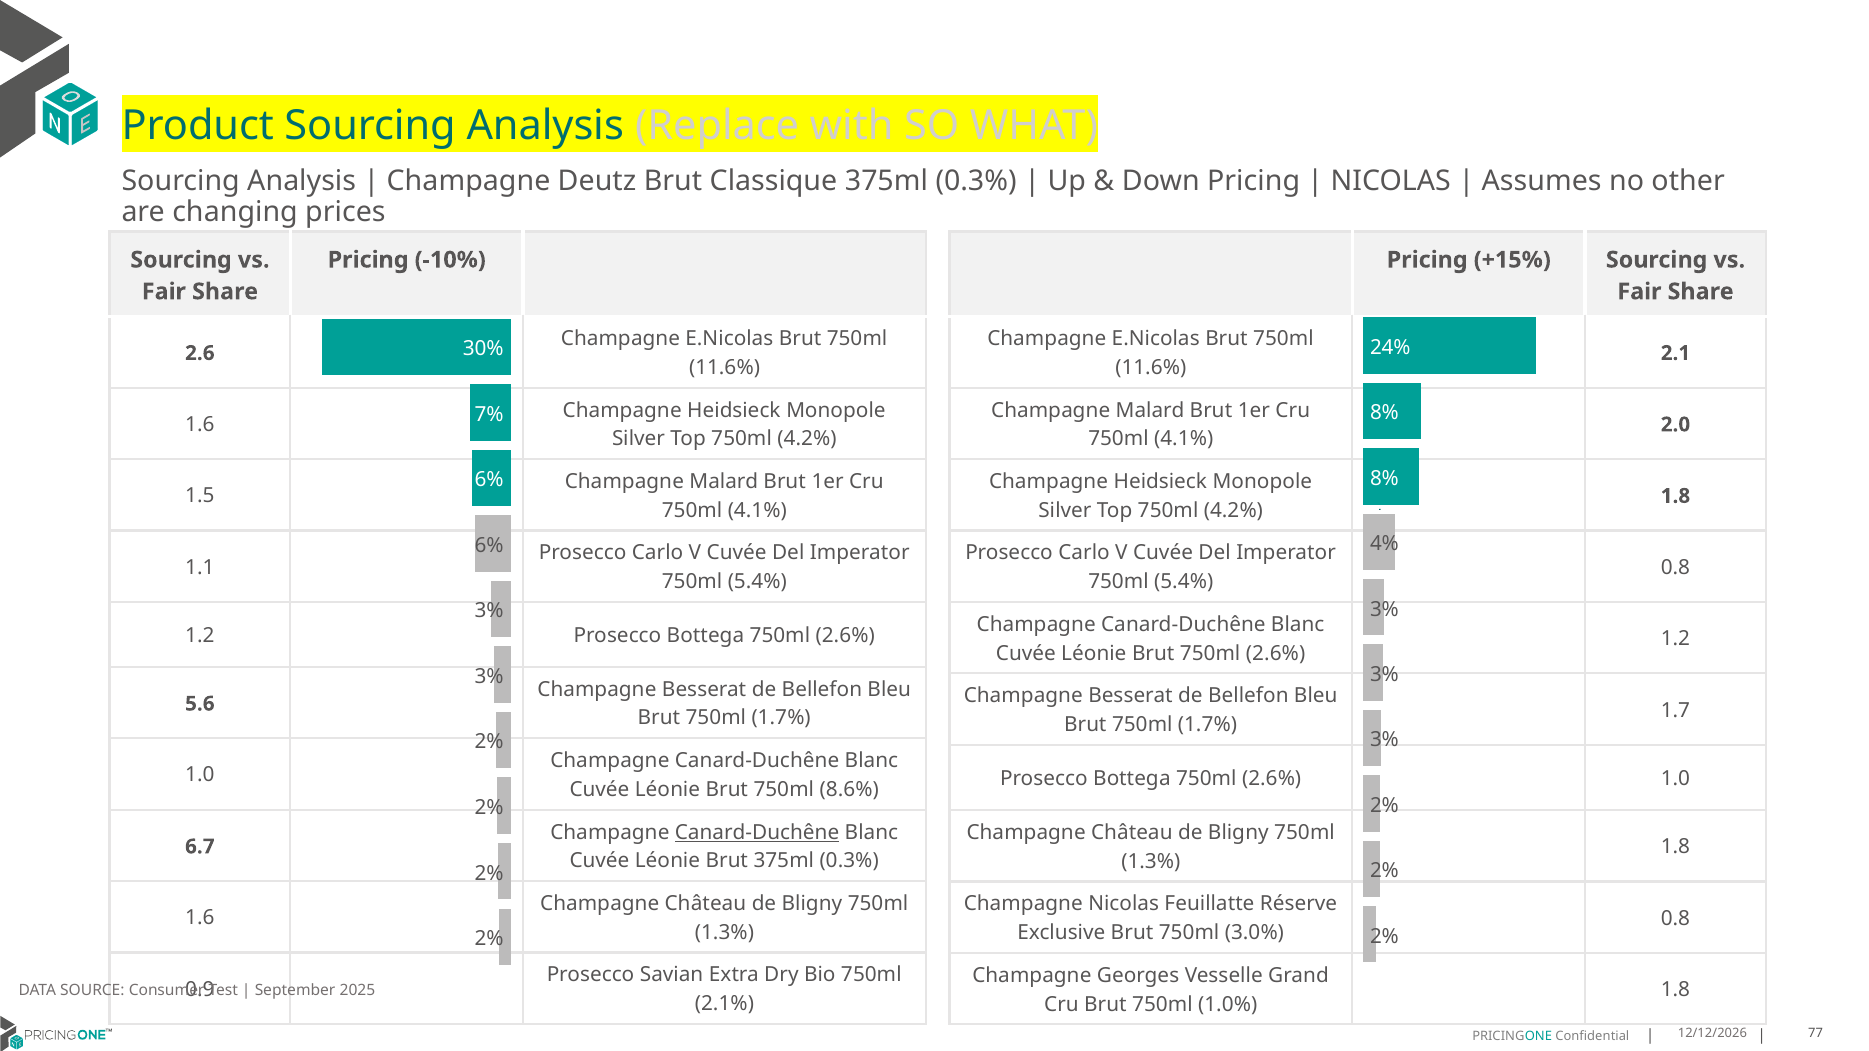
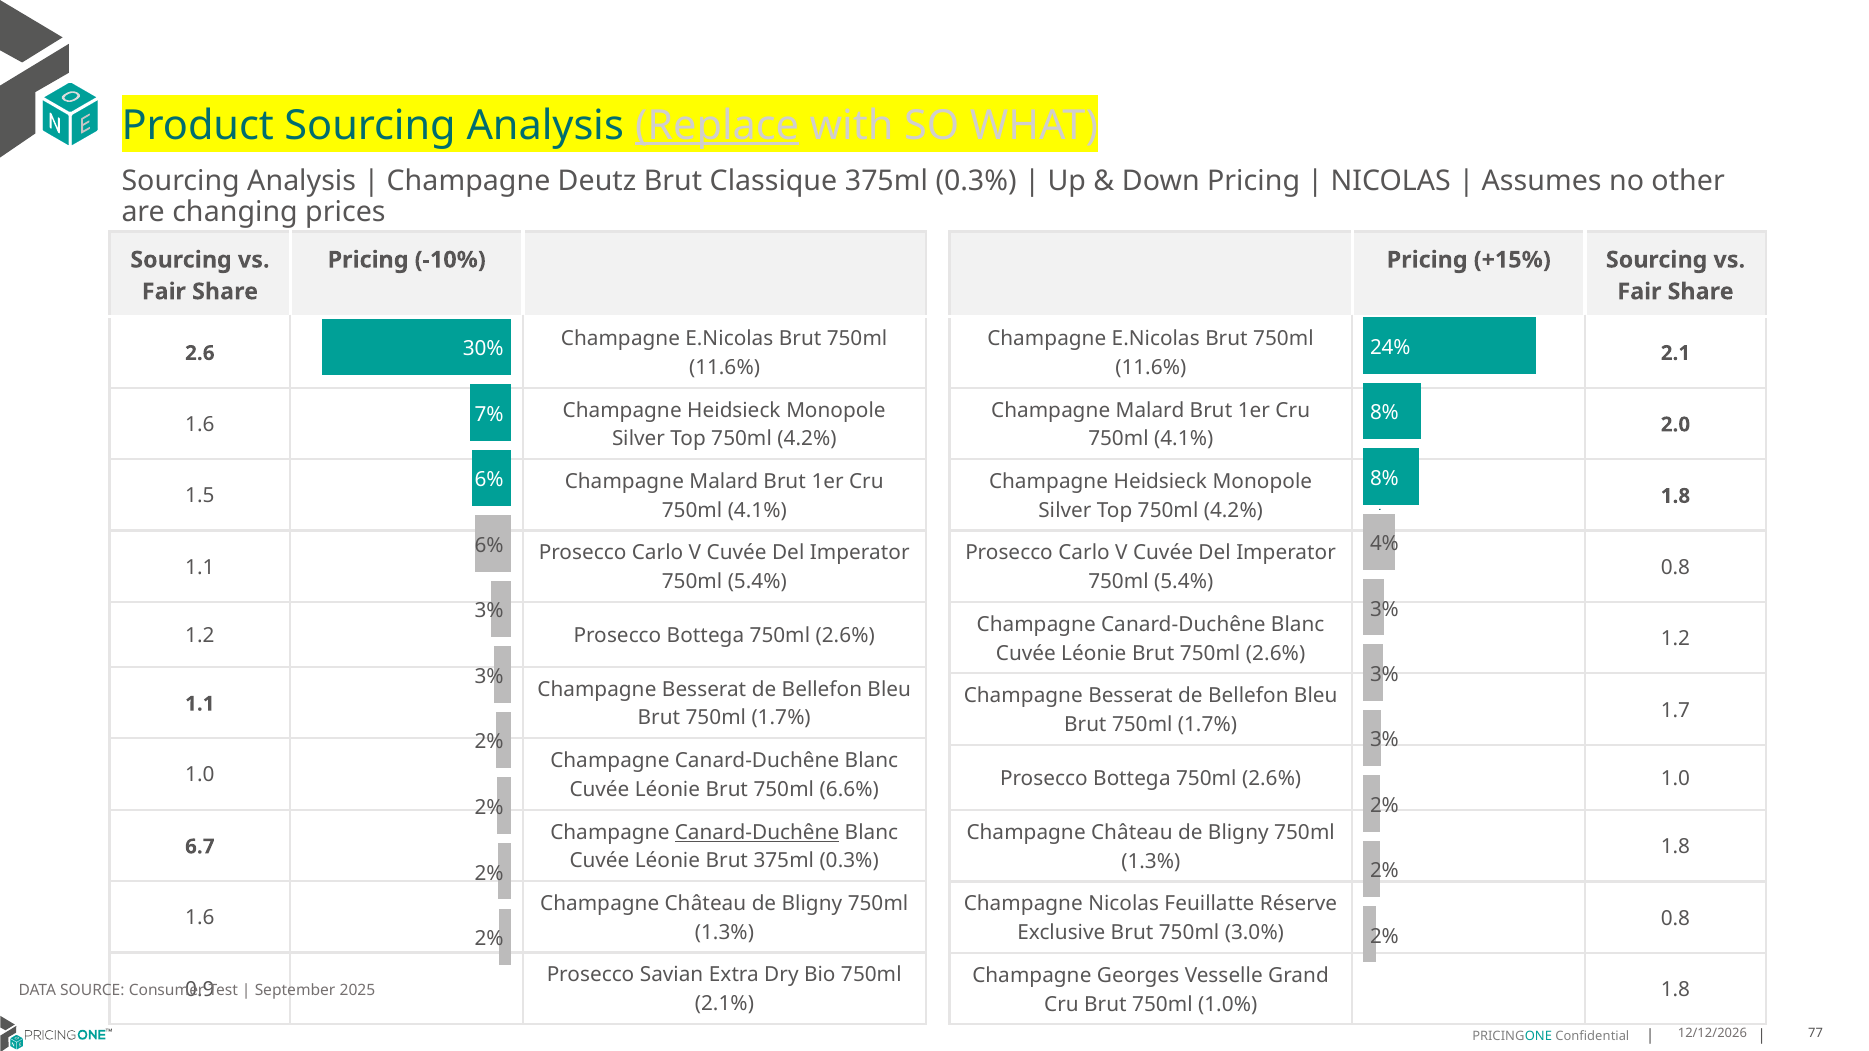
Replace underline: none -> present (717, 126)
5.6: 5.6 -> 1.1 (200, 704)
8.6%: 8.6% -> 6.6% (849, 790)
